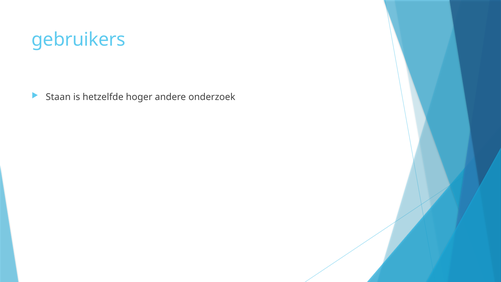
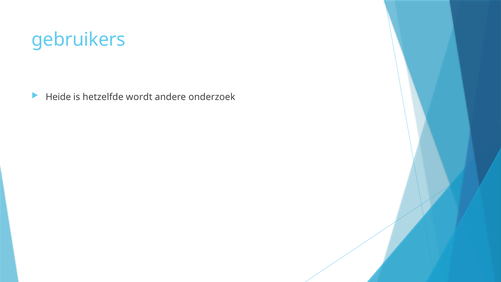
Staan: Staan -> Heide (58, 97)
hoger: hoger -> wordt (139, 97)
